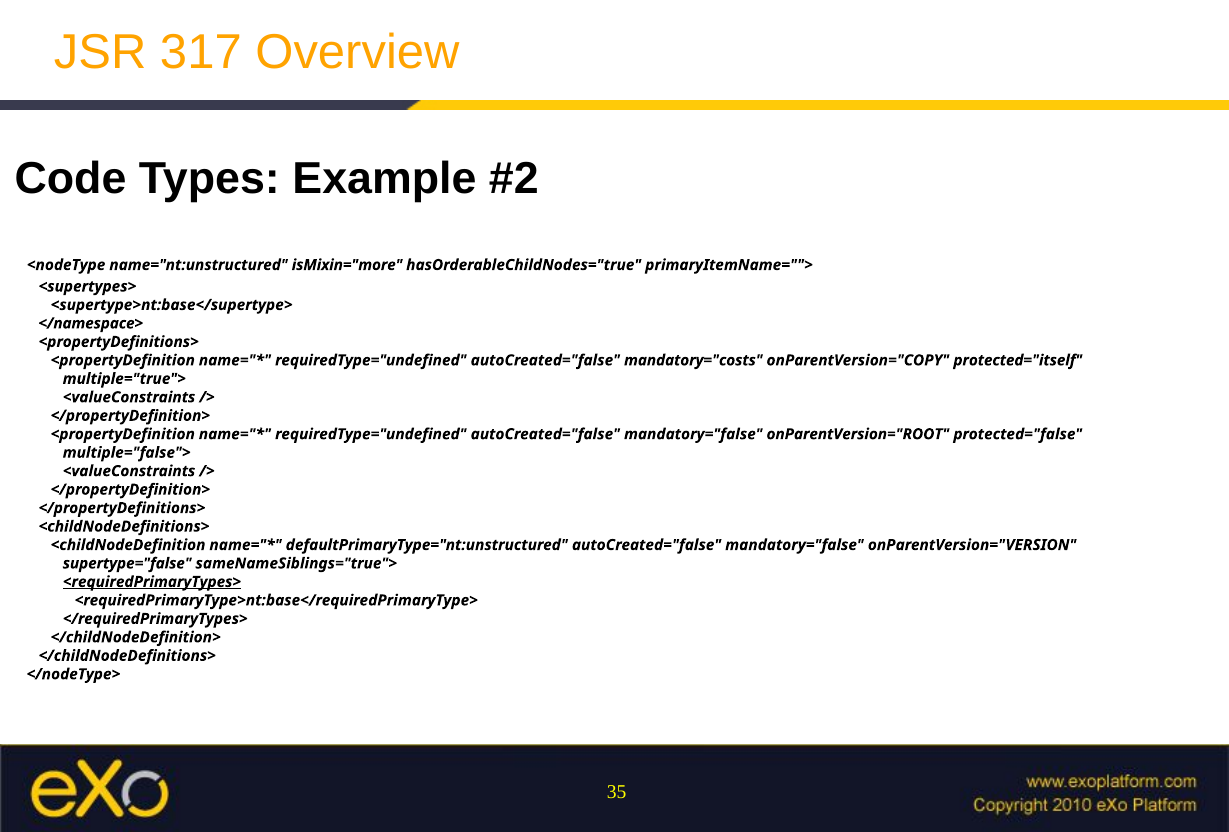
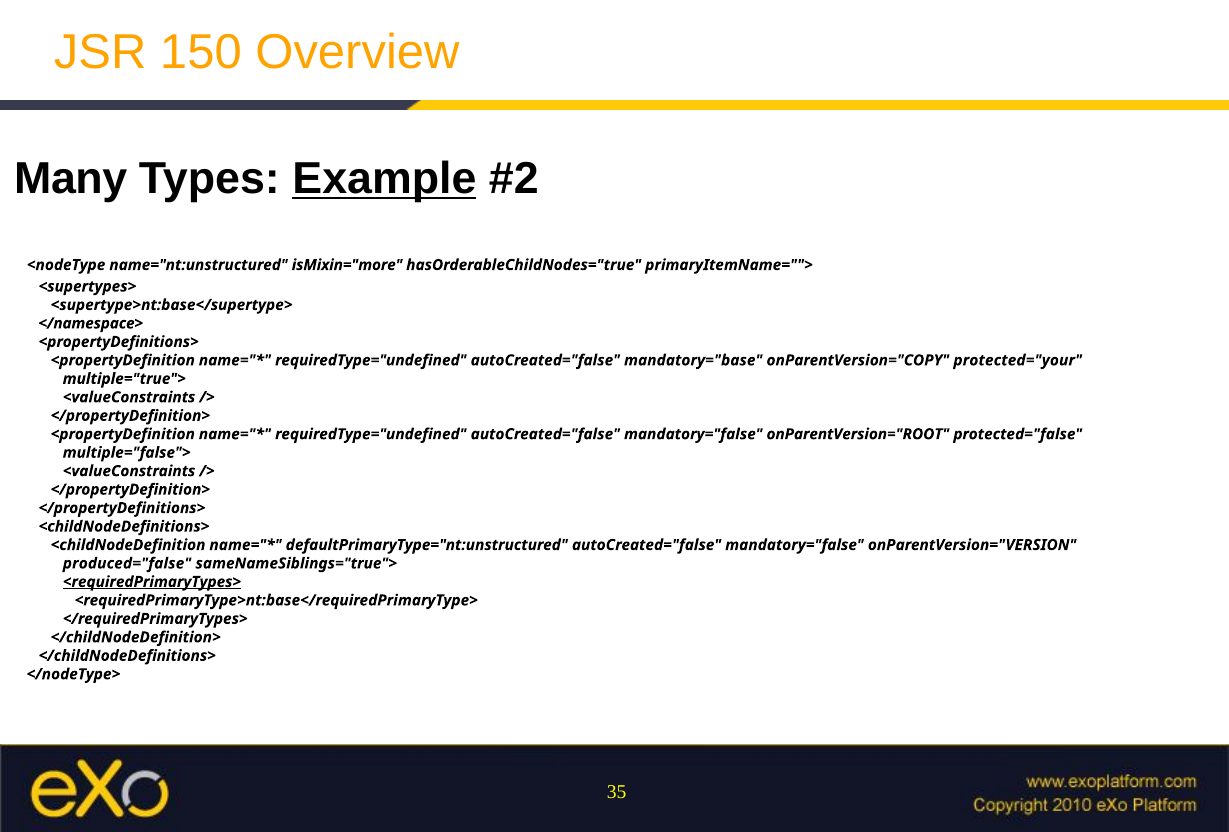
317: 317 -> 150 (201, 52)
Code: Code -> Many (71, 179)
Example underline: none -> present (384, 179)
mandatory="costs: mandatory="costs -> mandatory="base (693, 361)
protected="itself: protected="itself -> protected="your (1018, 361)
supertype="false: supertype="false -> produced="false (127, 564)
